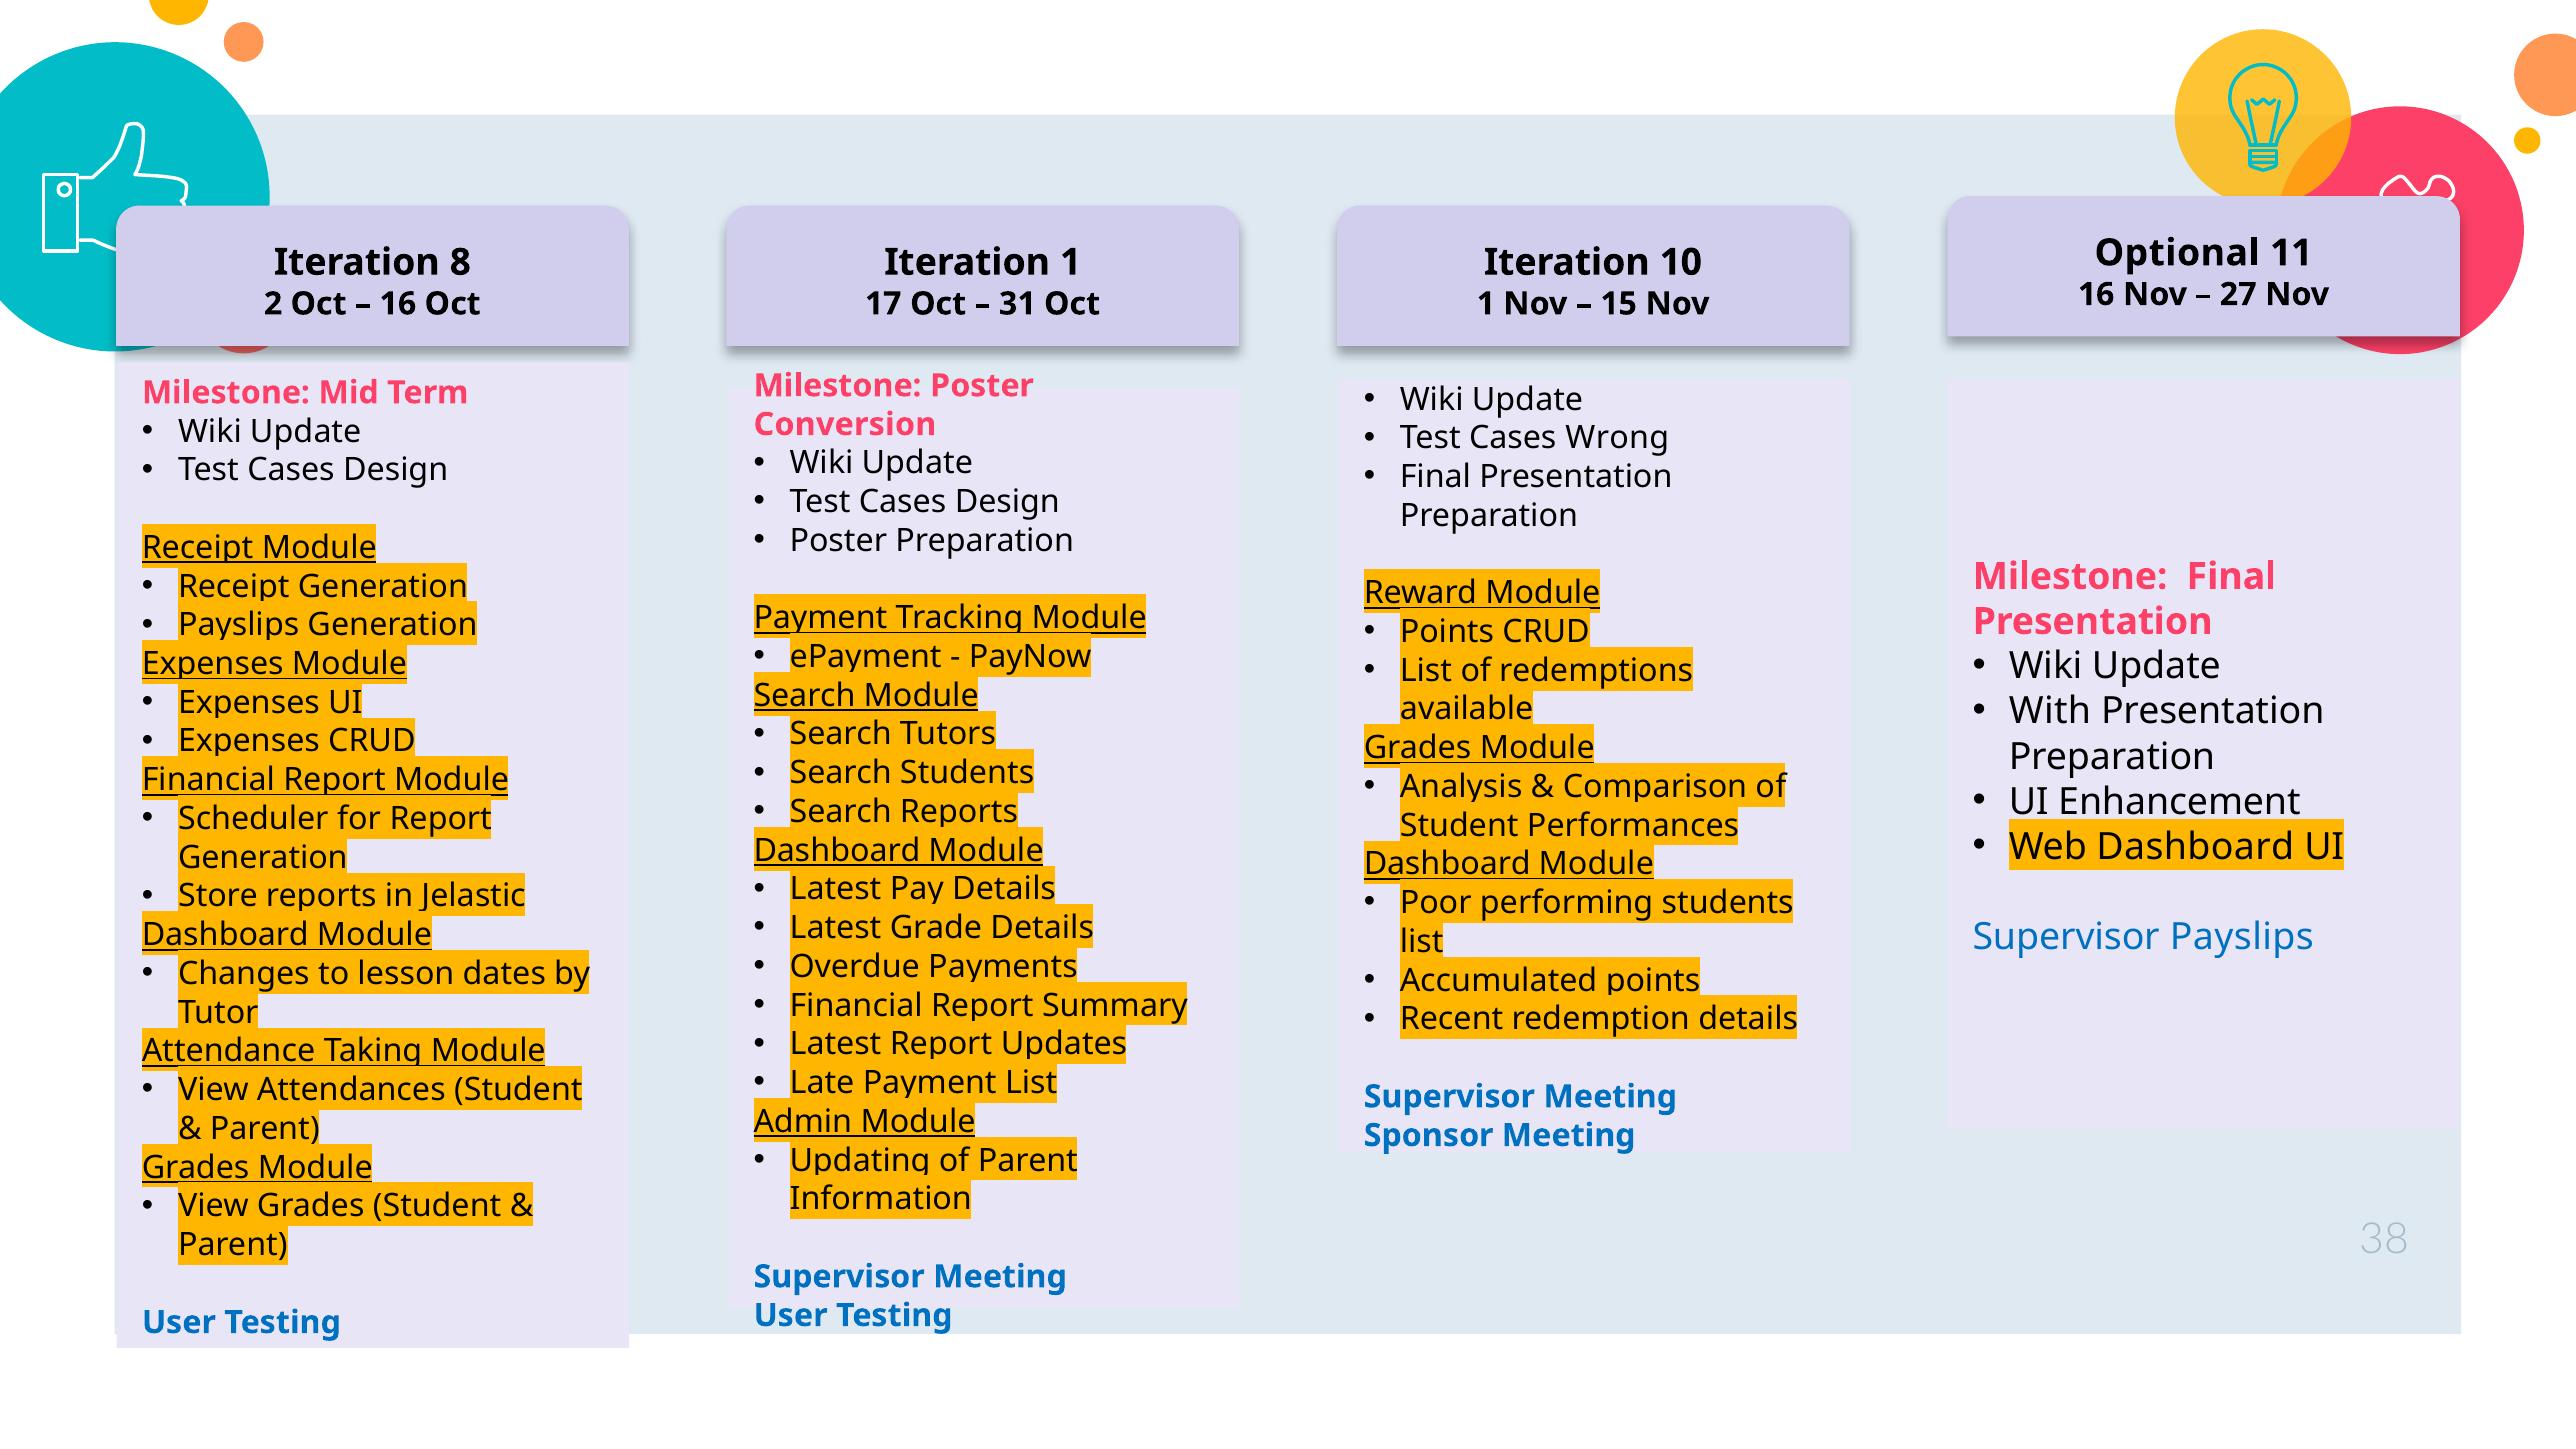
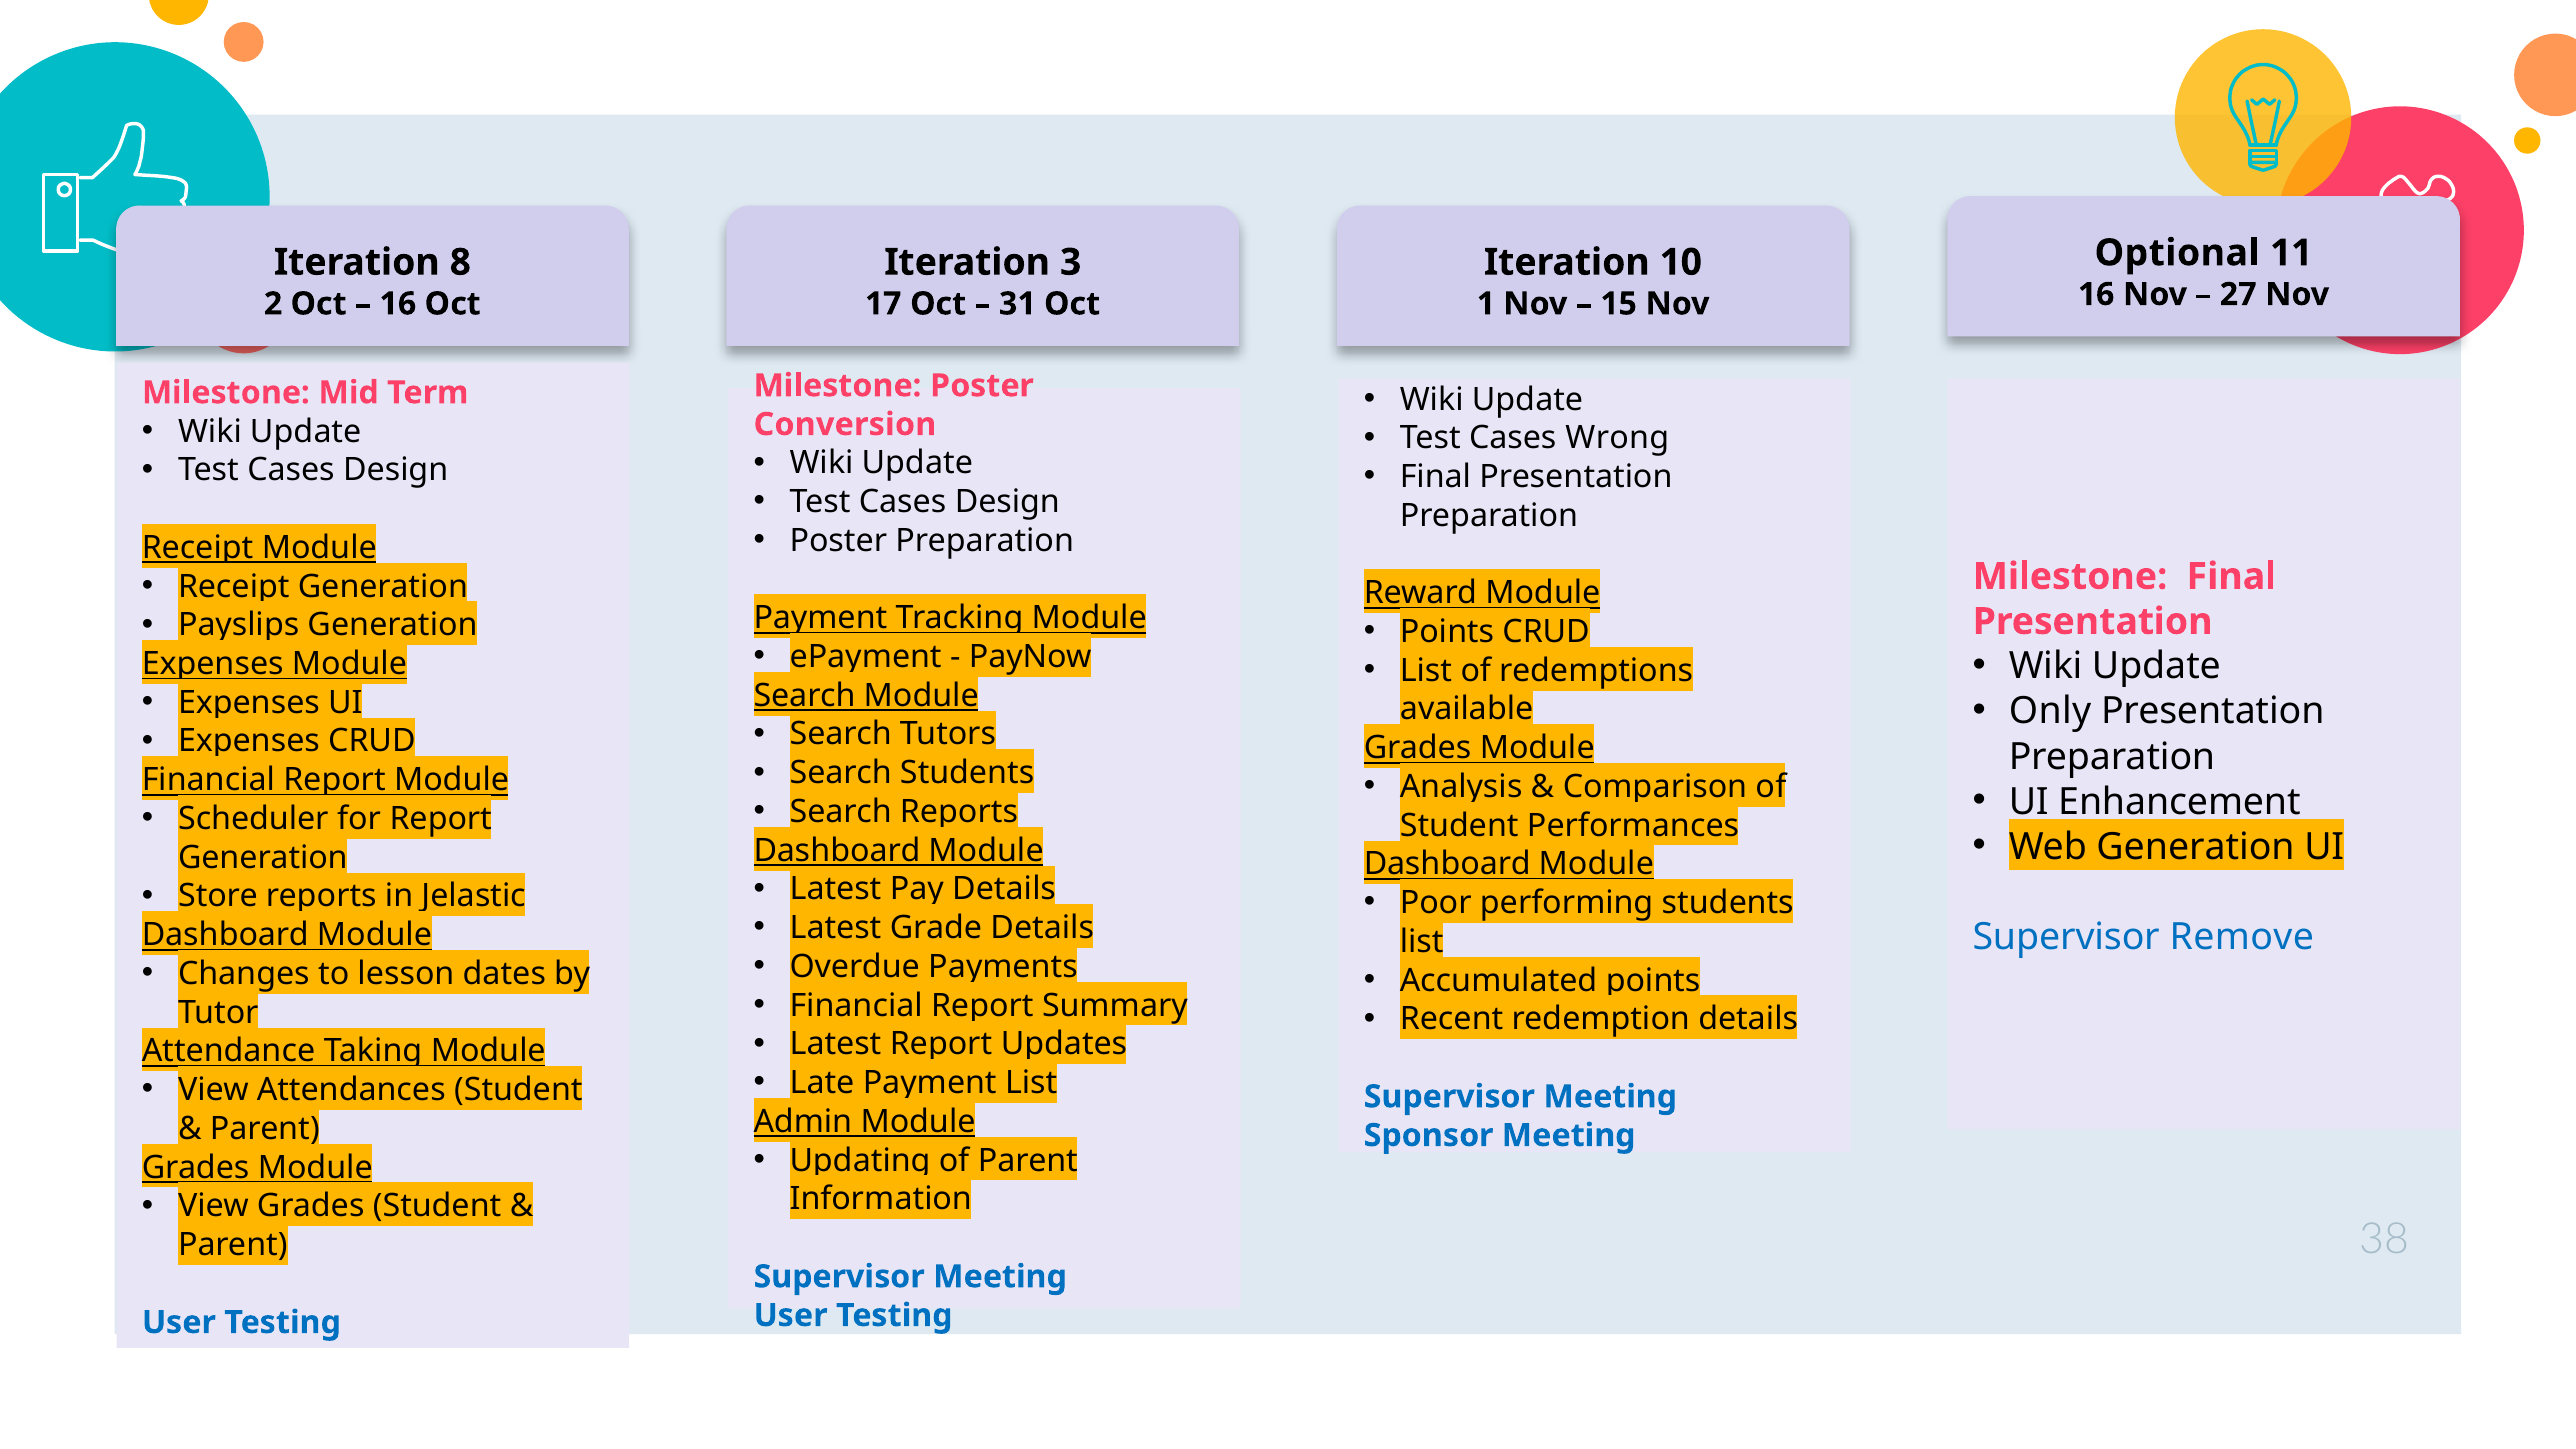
Iteration 1: 1 -> 3 (1071, 262)
With: With -> Only (2050, 712)
Web Dashboard: Dashboard -> Generation (2196, 847)
Supervisor Payslips: Payslips -> Remove (2242, 937)
